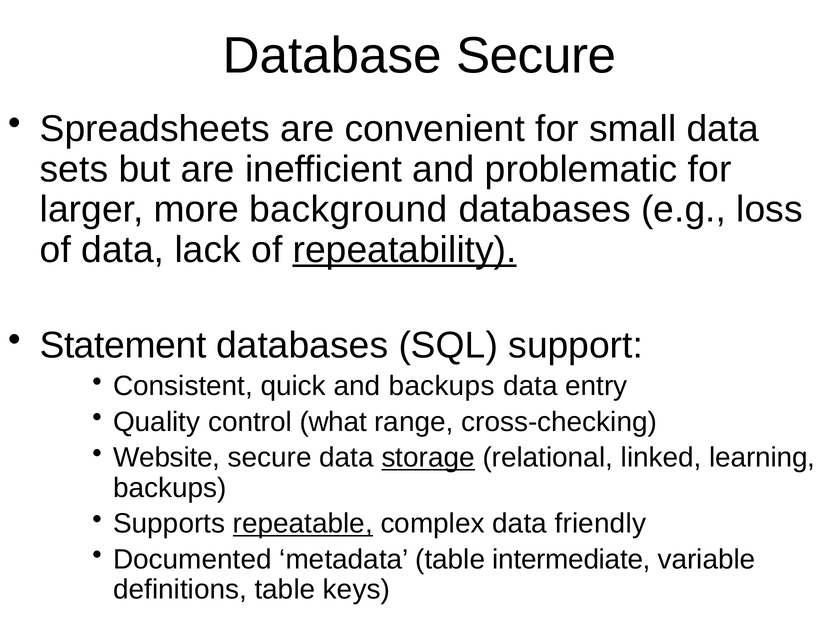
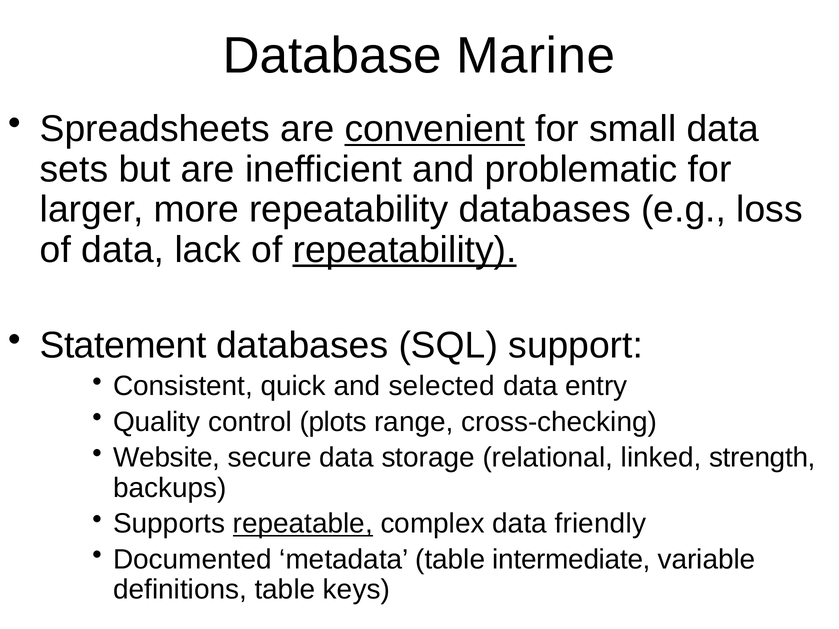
Database Secure: Secure -> Marine (536, 56)
convenient underline: none -> present (435, 129)
more background: background -> repeatability (349, 210)
and backups: backups -> selected (442, 386)
what: what -> plots (333, 422)
storage underline: present -> none (428, 458)
learning: learning -> strength (762, 458)
